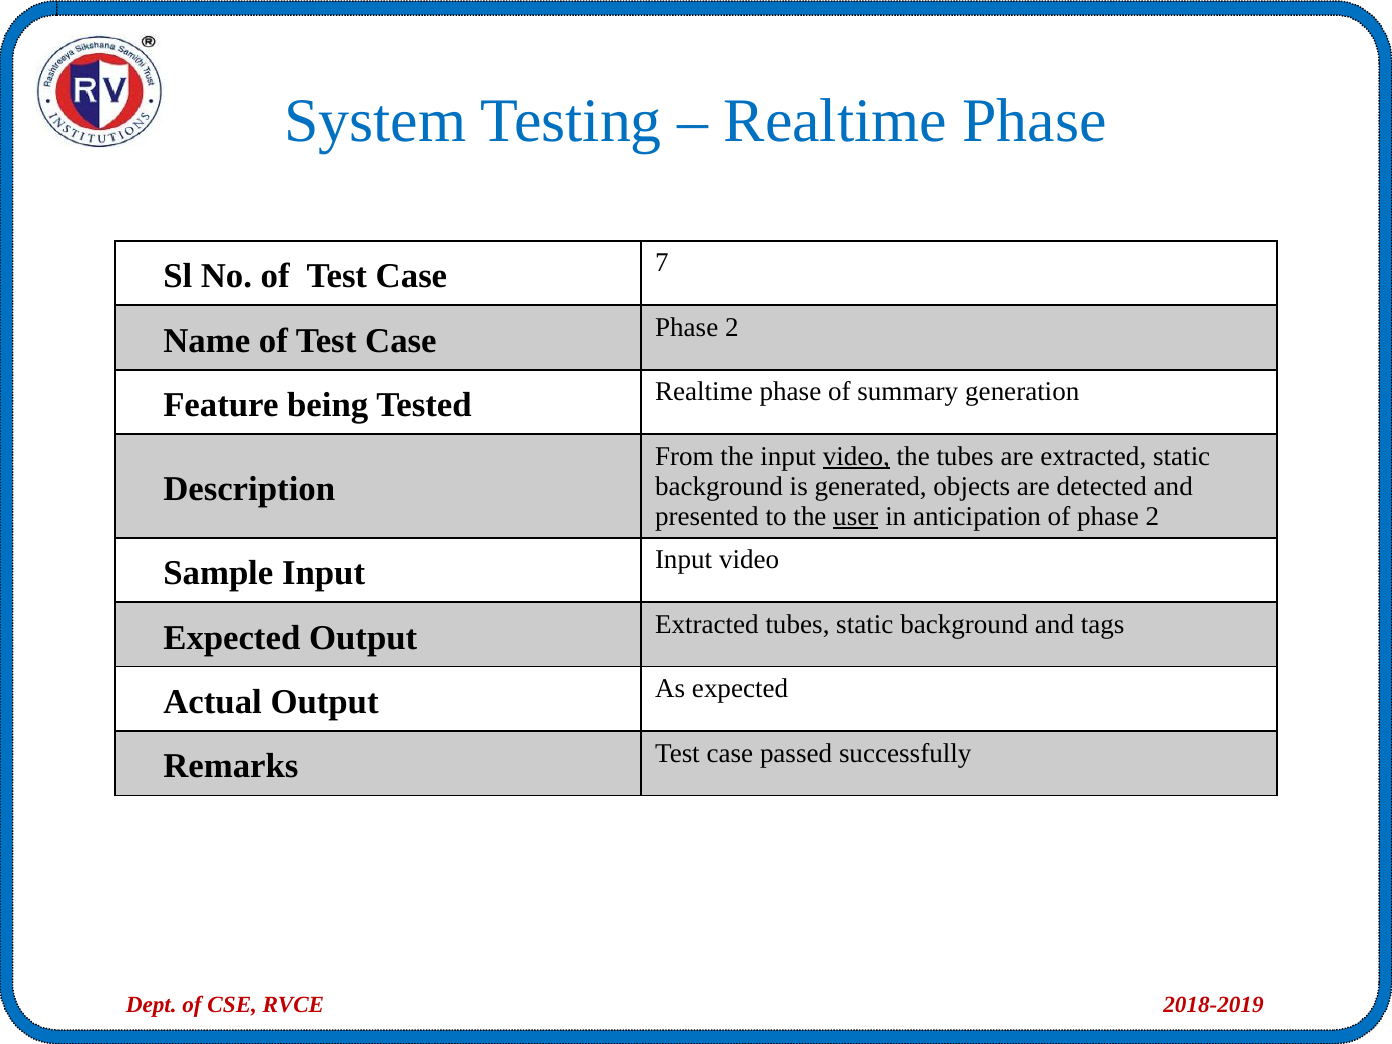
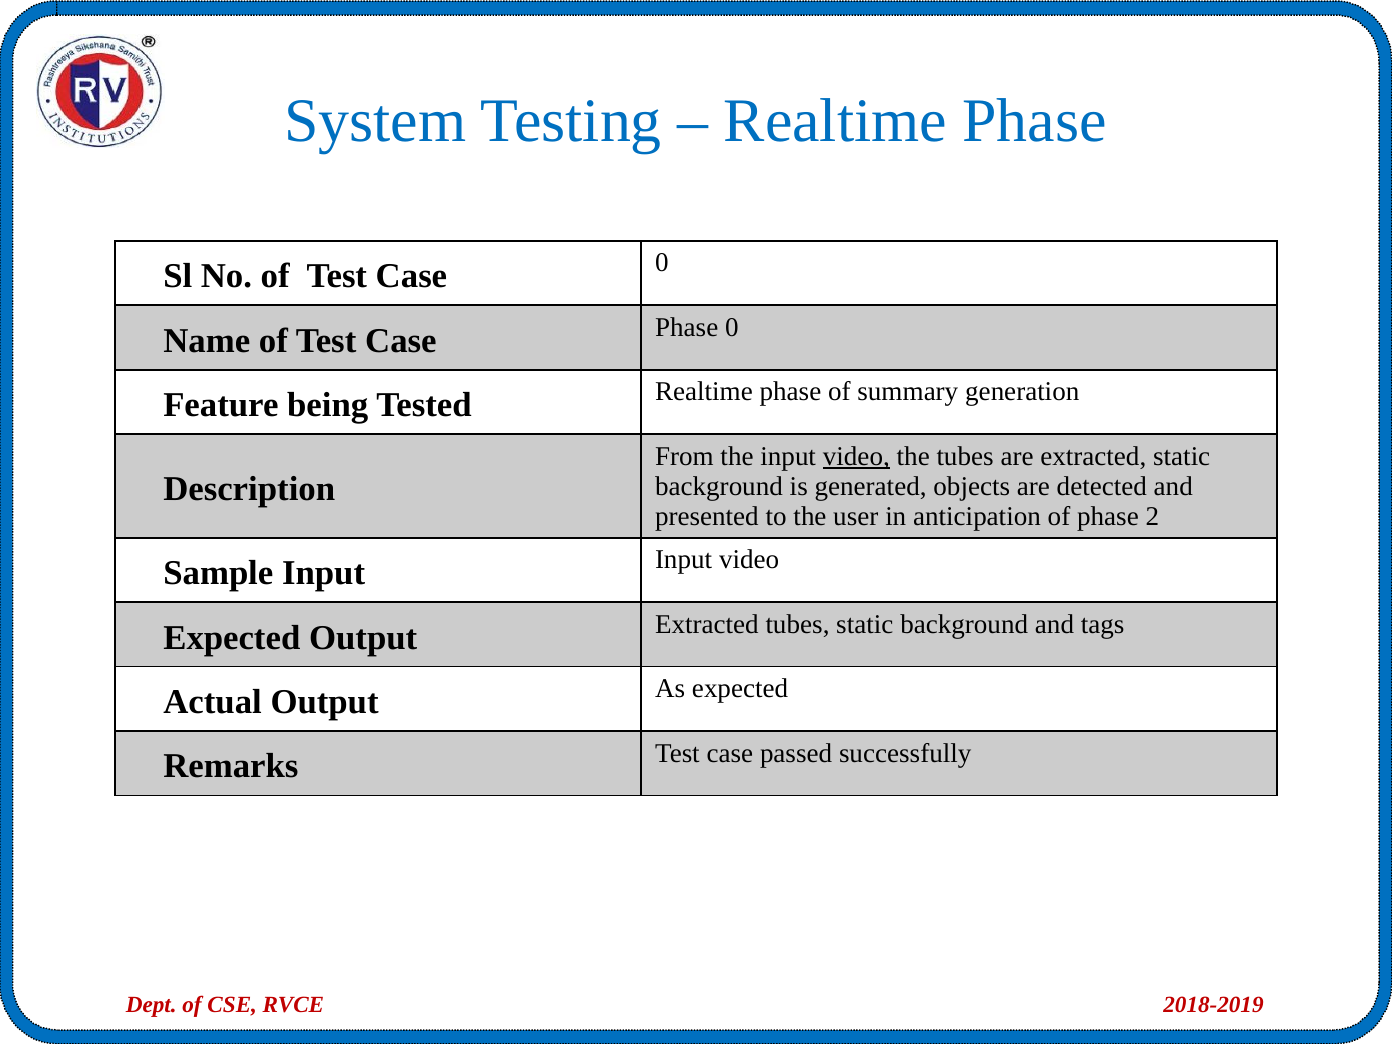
Case 7: 7 -> 0 (662, 263)
Case Phase 2: 2 -> 0 (732, 327)
user underline: present -> none (856, 516)
